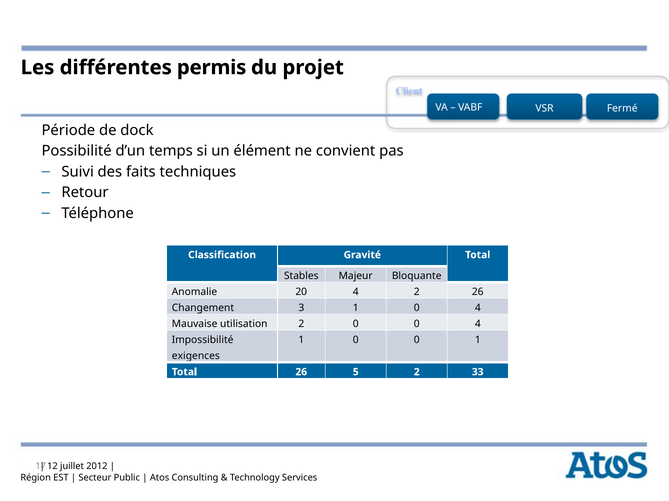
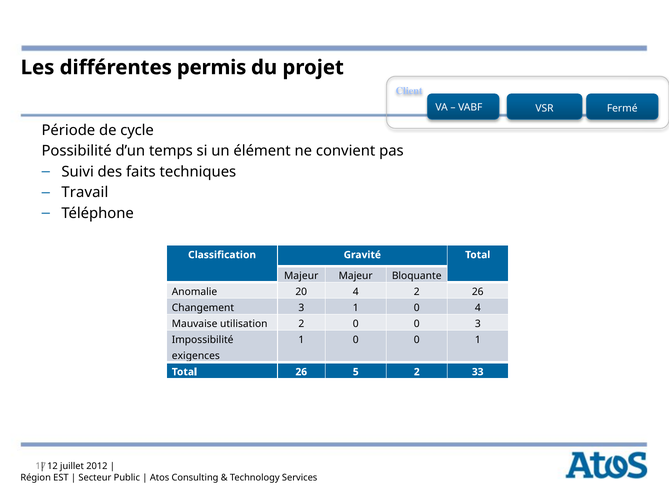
dock: dock -> cycle (137, 130)
Retour: Retour -> Travail (85, 193)
Stables: Stables -> Majeur (301, 276)
0 0 4: 4 -> 3 (478, 324)
